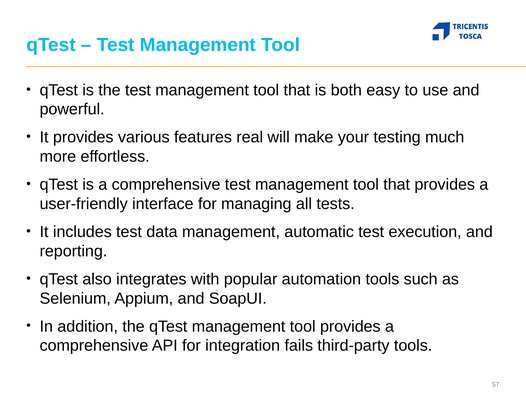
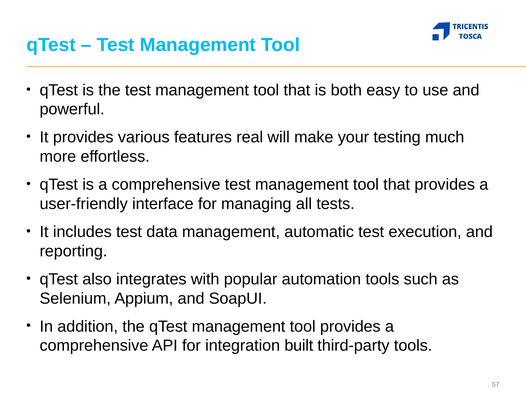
fails: fails -> built (299, 346)
